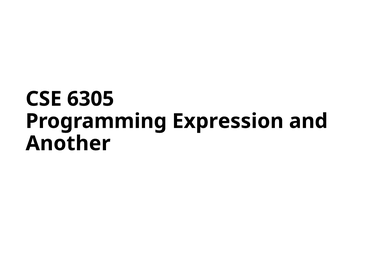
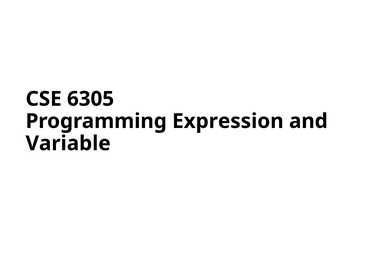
Another: Another -> Variable (68, 144)
